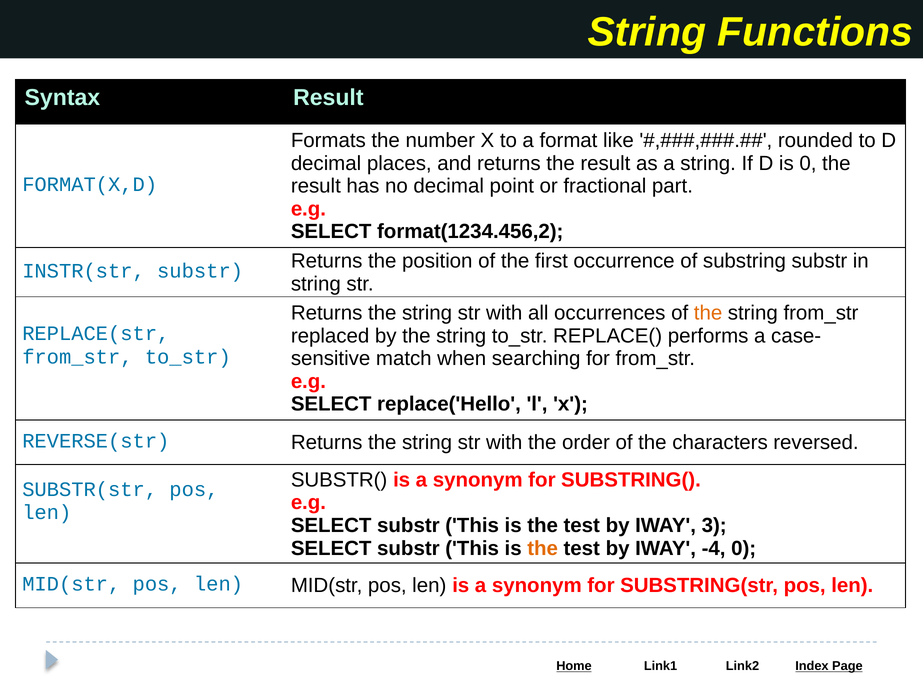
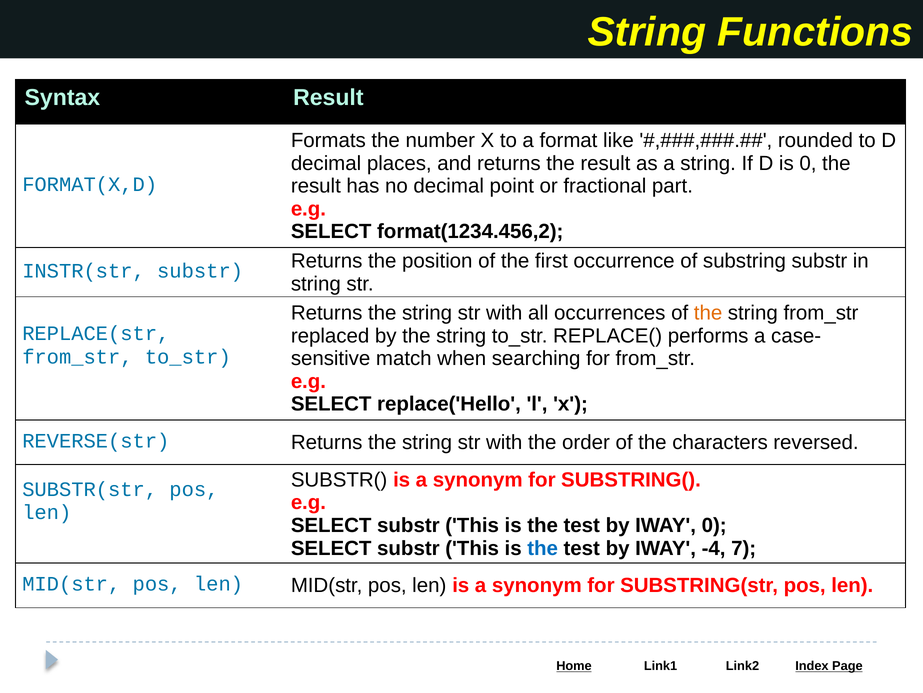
IWAY 3: 3 -> 0 (714, 525)
the colour: orange -> blue (543, 548)
-4 0: 0 -> 7 (744, 548)
